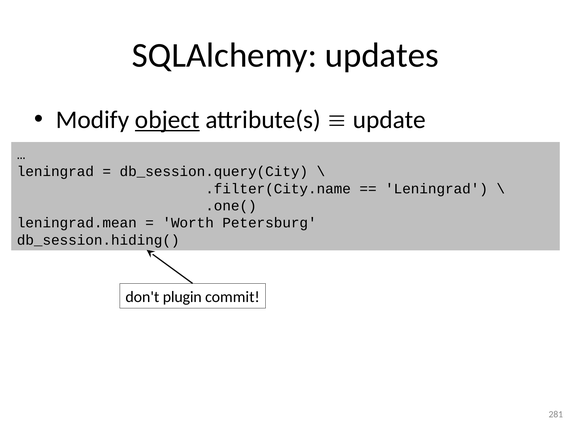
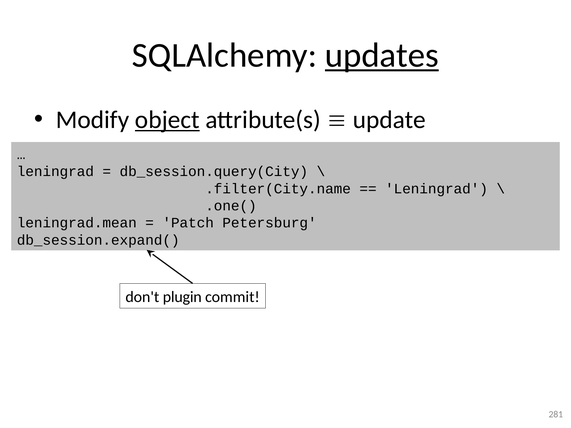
updates underline: none -> present (382, 55)
Worth: Worth -> Patch (188, 223)
db_session.hiding(: db_session.hiding( -> db_session.expand( (98, 240)
